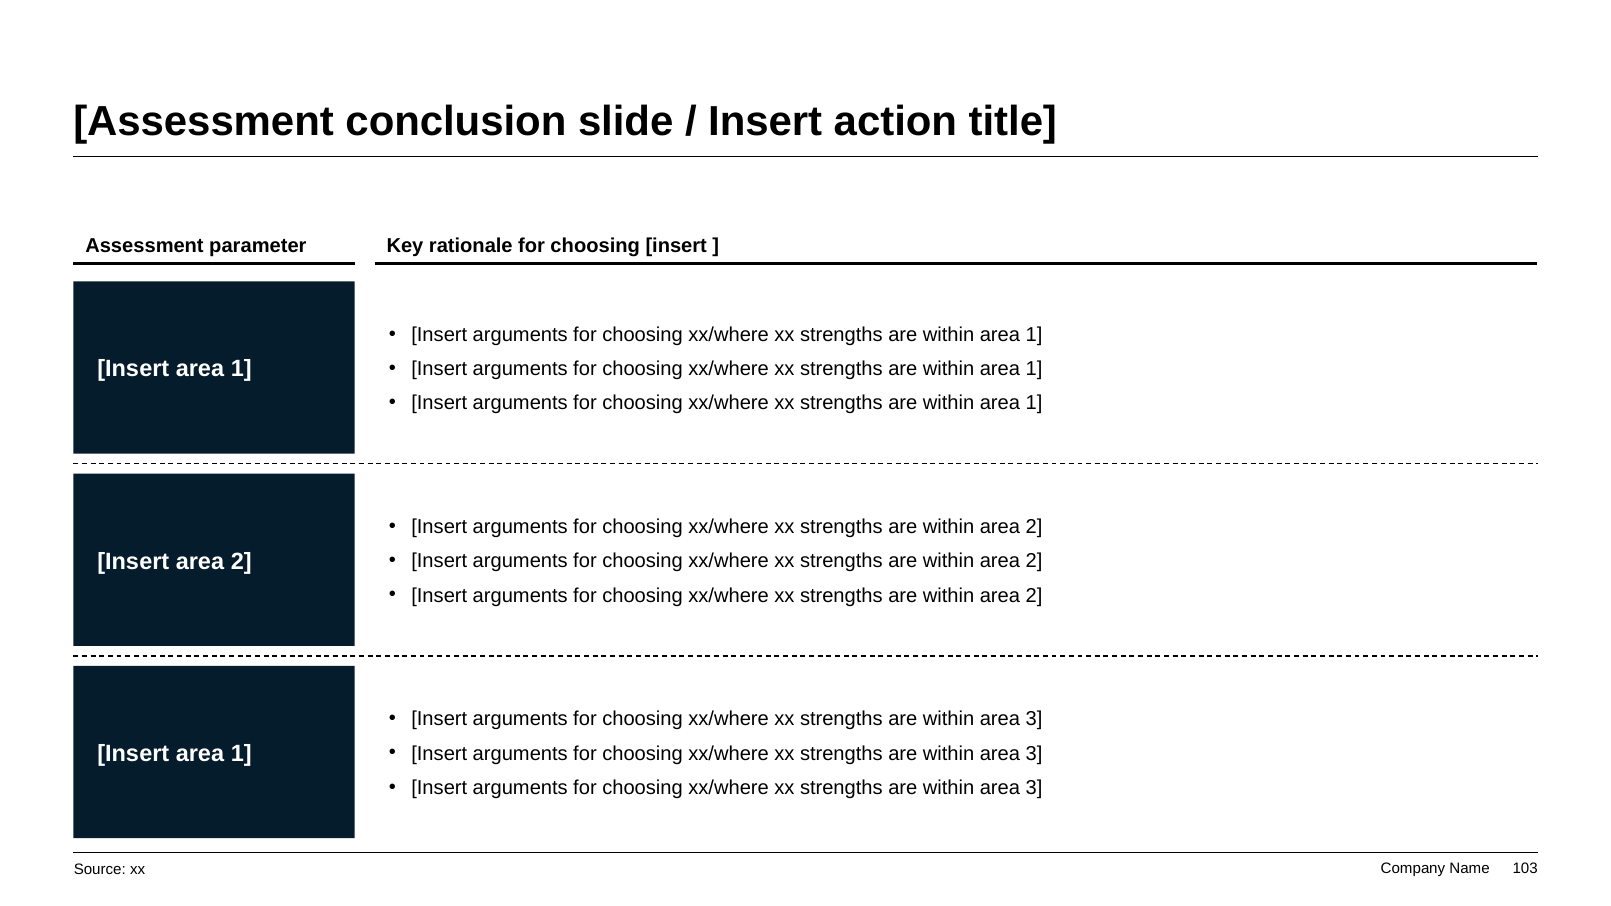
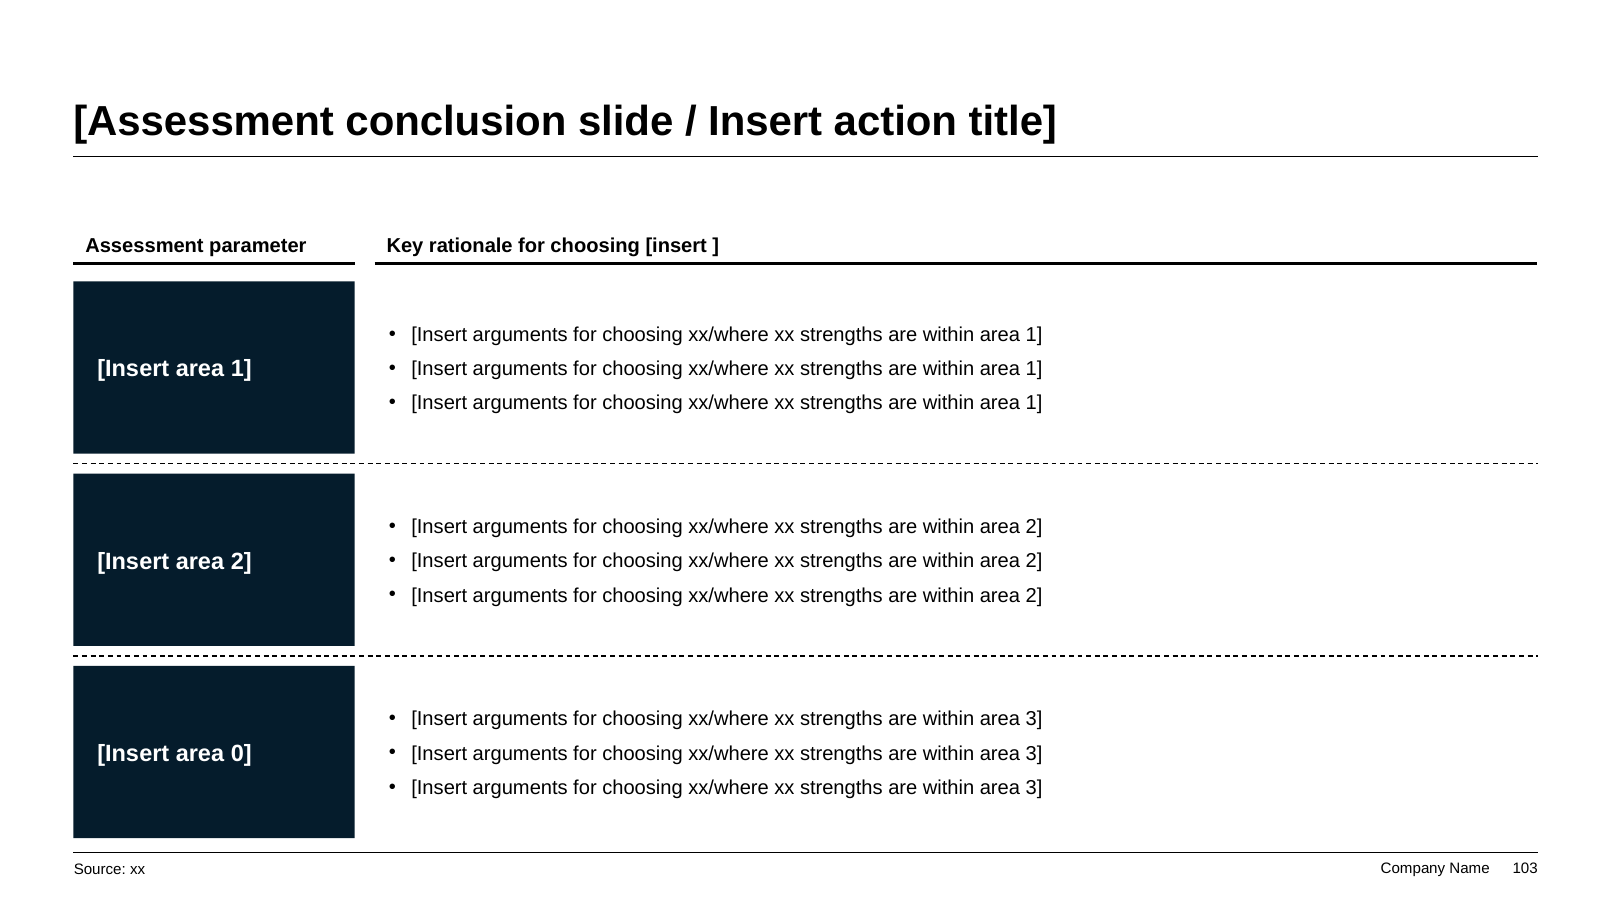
1: 1 -> 0 (241, 754)
